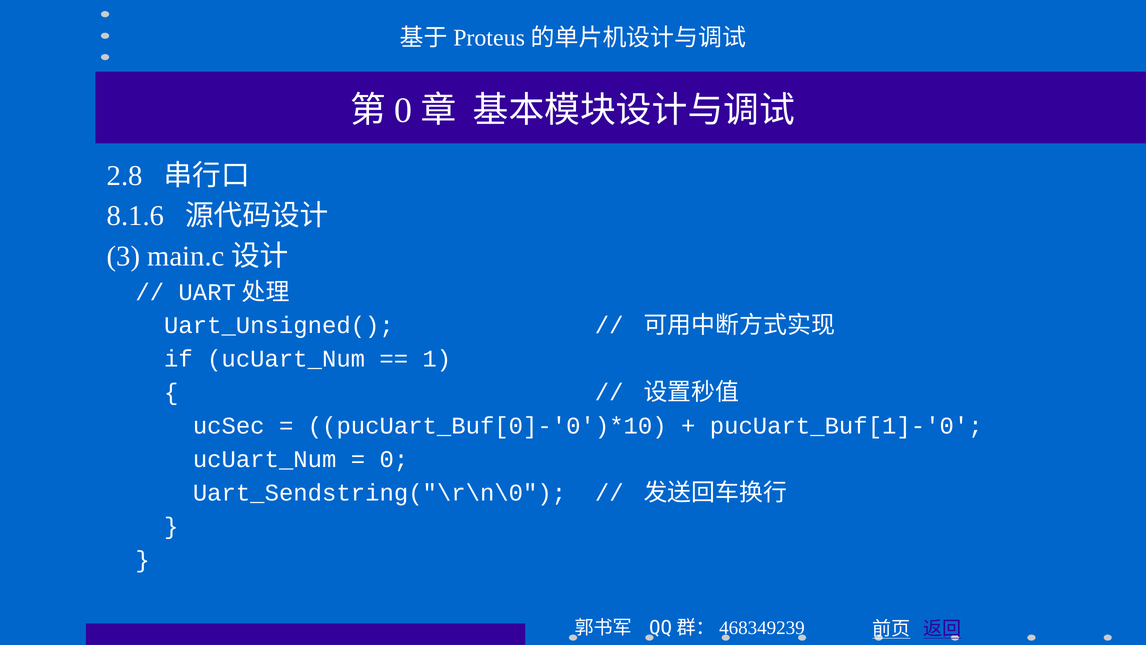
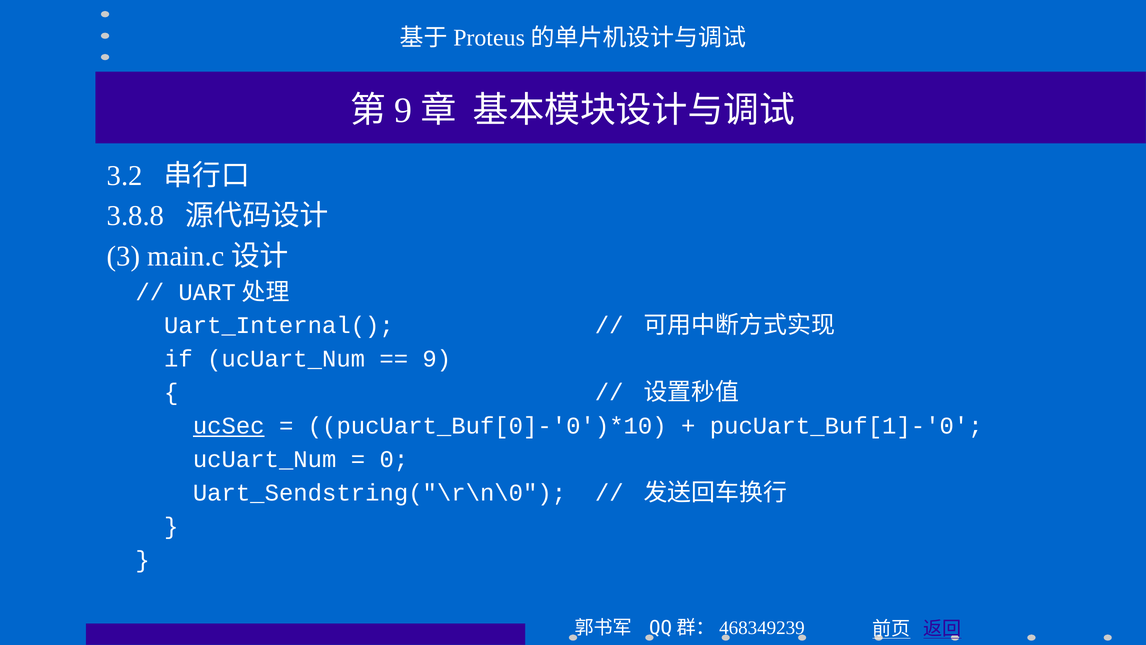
0: 0 -> 9 (403, 110)
2.8: 2.8 -> 3.2 (125, 176)
8.1.6: 8.1.6 -> 3.8.8 (135, 216)
Uart_Unsigned(: Uart_Unsigned( -> Uart_Internal( (279, 325)
1: 1 -> 9 (437, 359)
ucSec underline: none -> present (229, 426)
